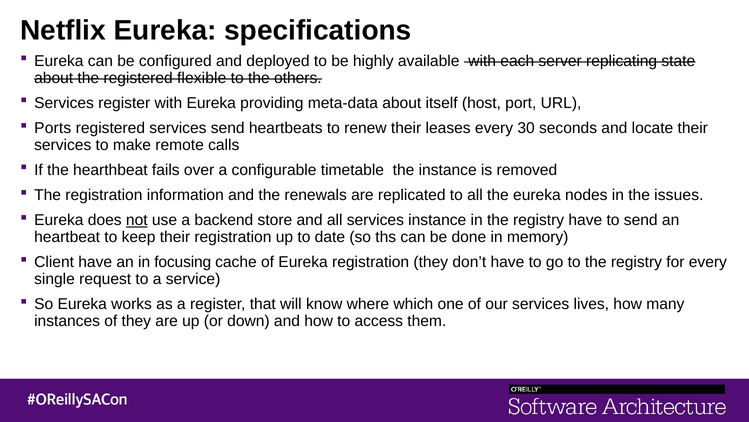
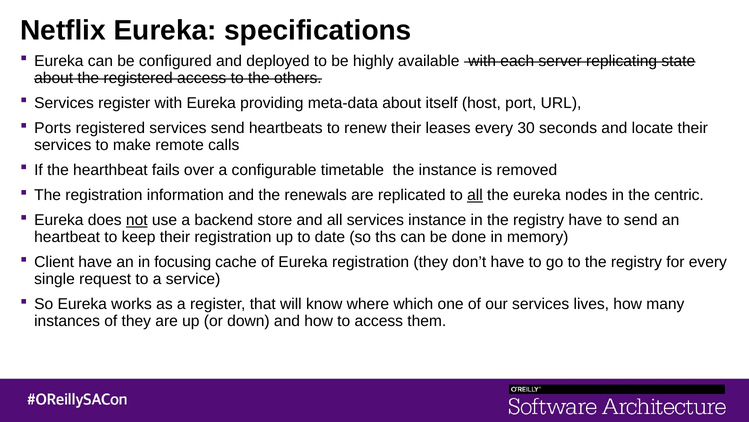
registered flexible: flexible -> access (202, 78)
all underline: none -> present (475, 195)
issues: issues -> centric (679, 195)
